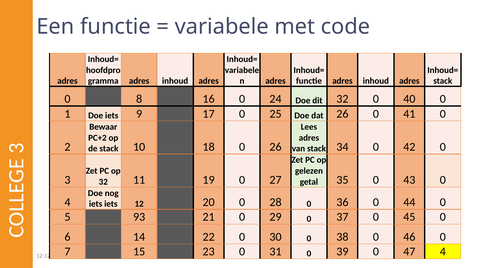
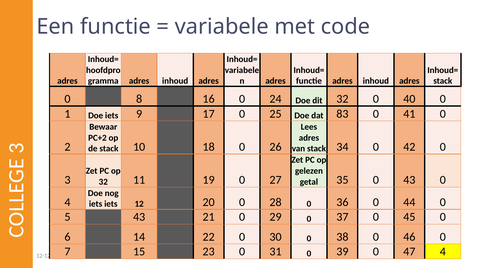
dat 26: 26 -> 83 (342, 114)
5 93: 93 -> 43 (139, 217)
